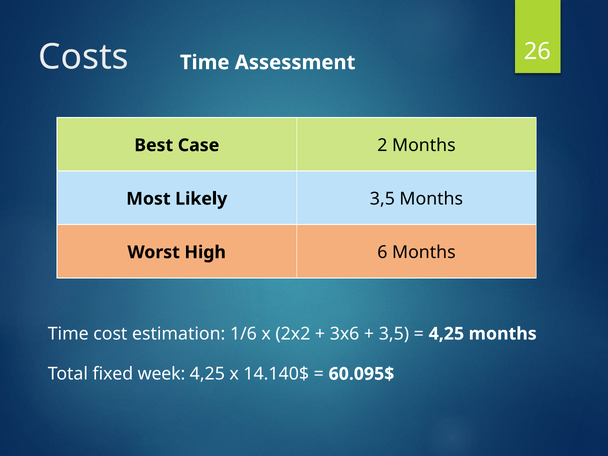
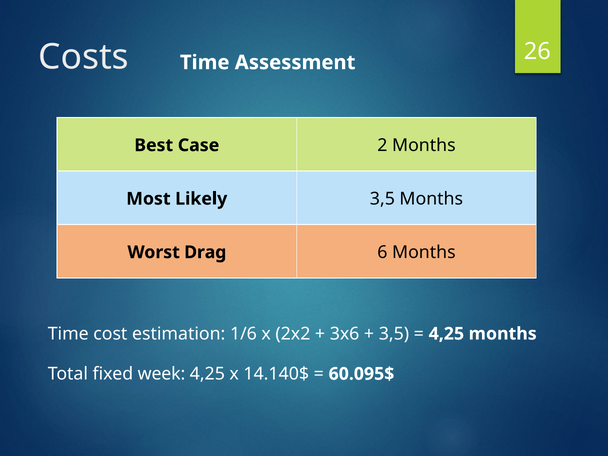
High: High -> Drag (205, 252)
